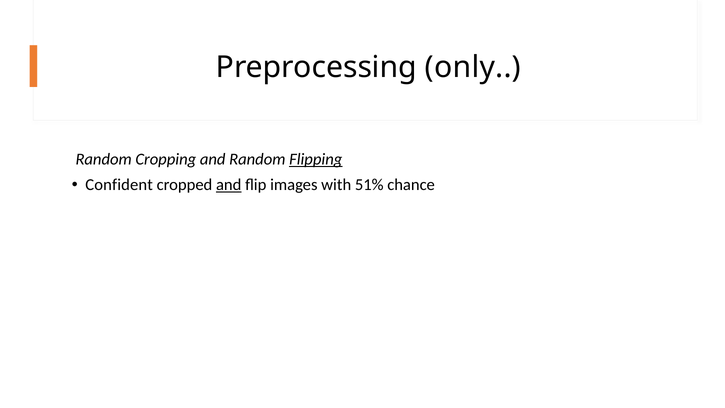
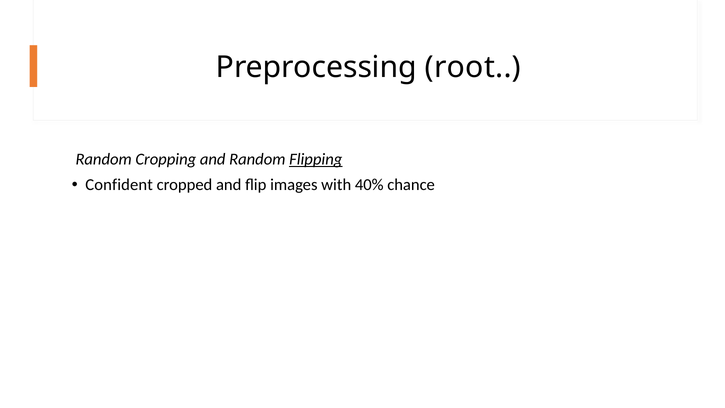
only: only -> root (473, 67)
and underline: present -> none (229, 185)
51%: 51% -> 40% (369, 185)
